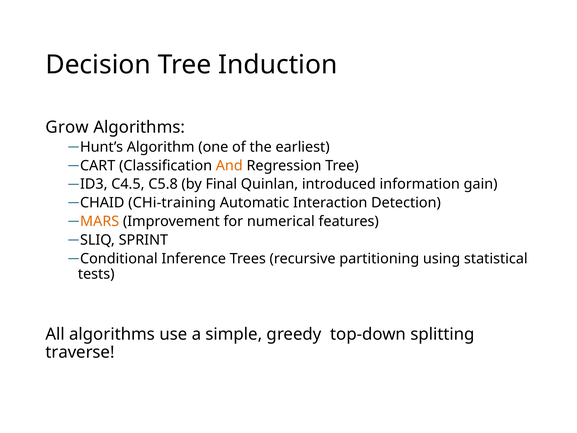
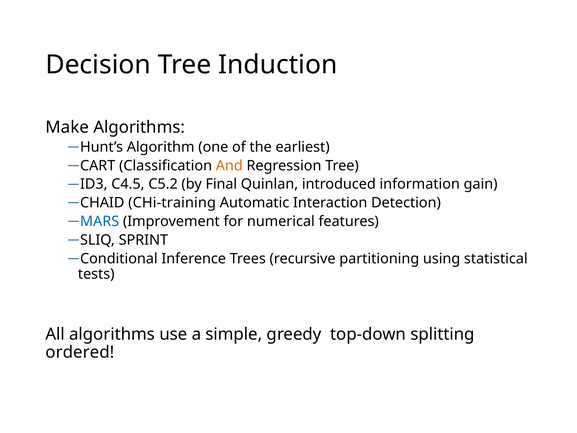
Grow: Grow -> Make (67, 127)
C5.8: C5.8 -> C5.2 (163, 184)
MARS colour: orange -> blue (100, 221)
traverse: traverse -> ordered (80, 352)
